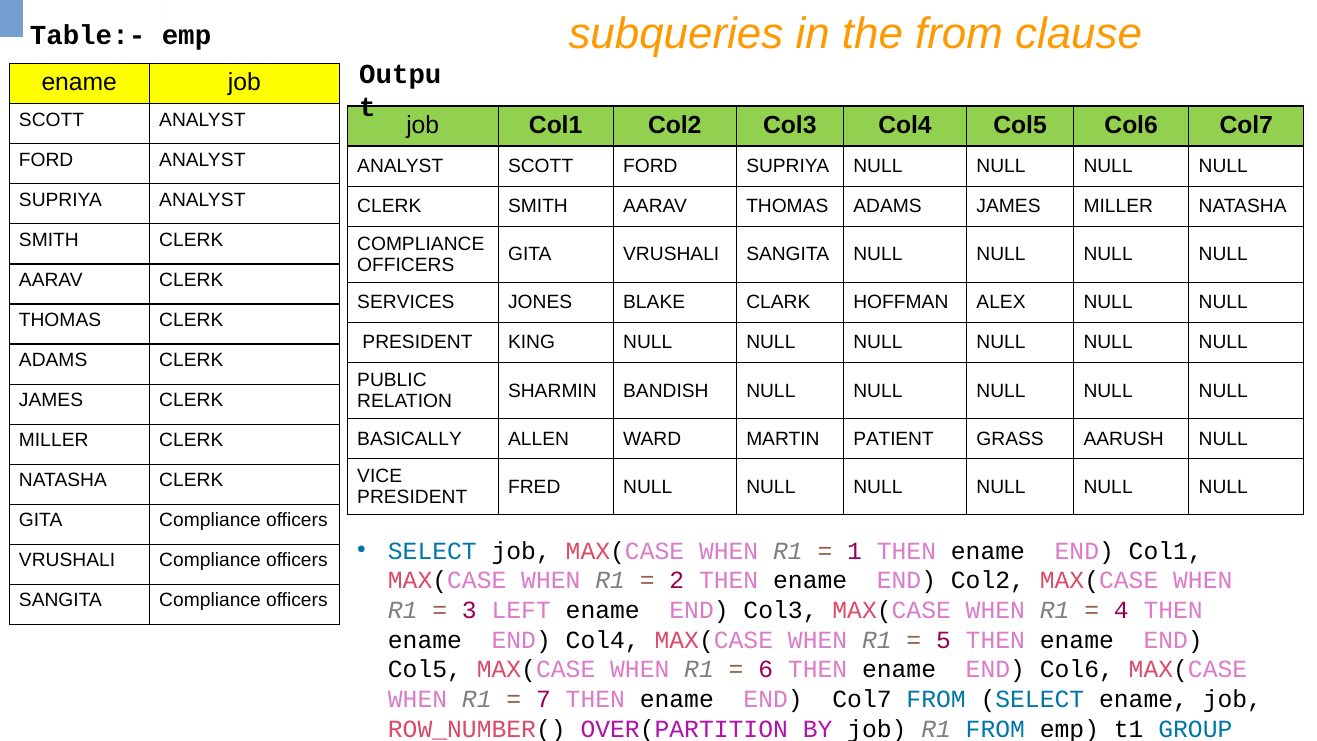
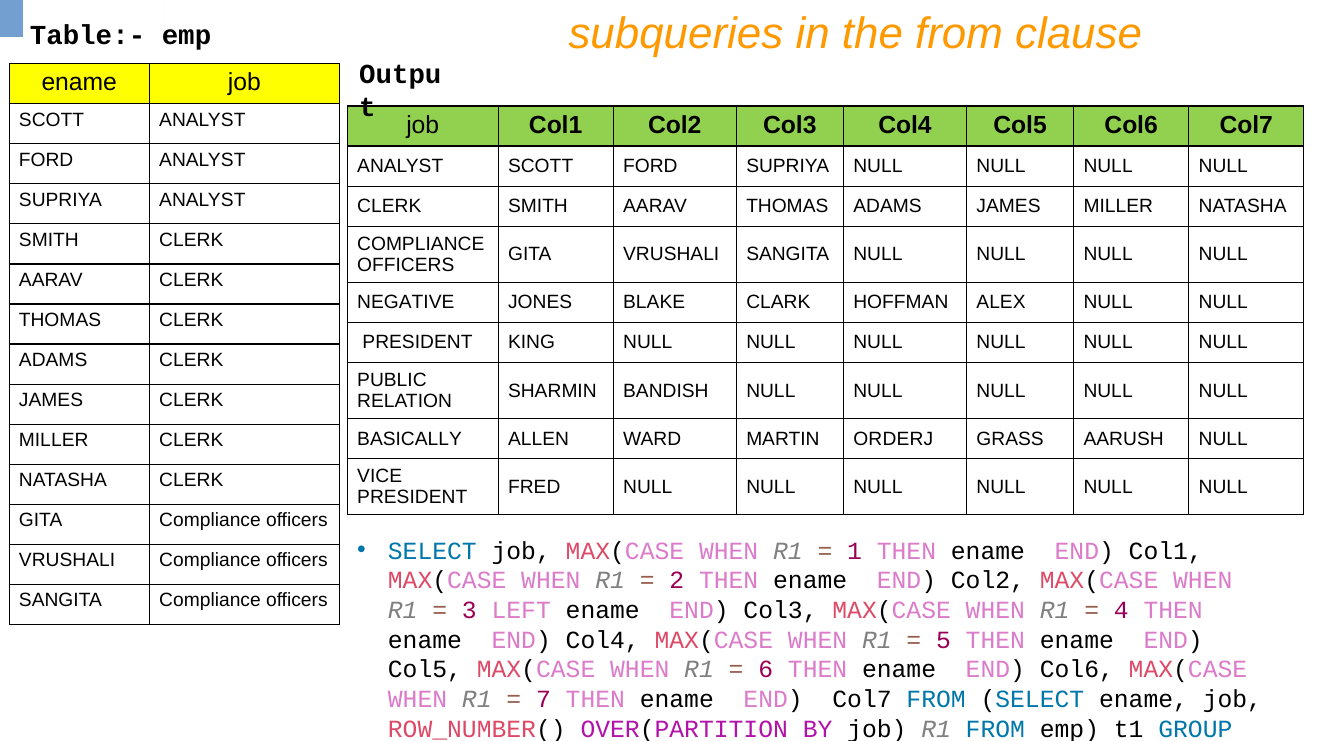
SERVICES: SERVICES -> NEGATIVE (406, 302)
PATIENT: PATIENT -> ORDERJ (893, 439)
